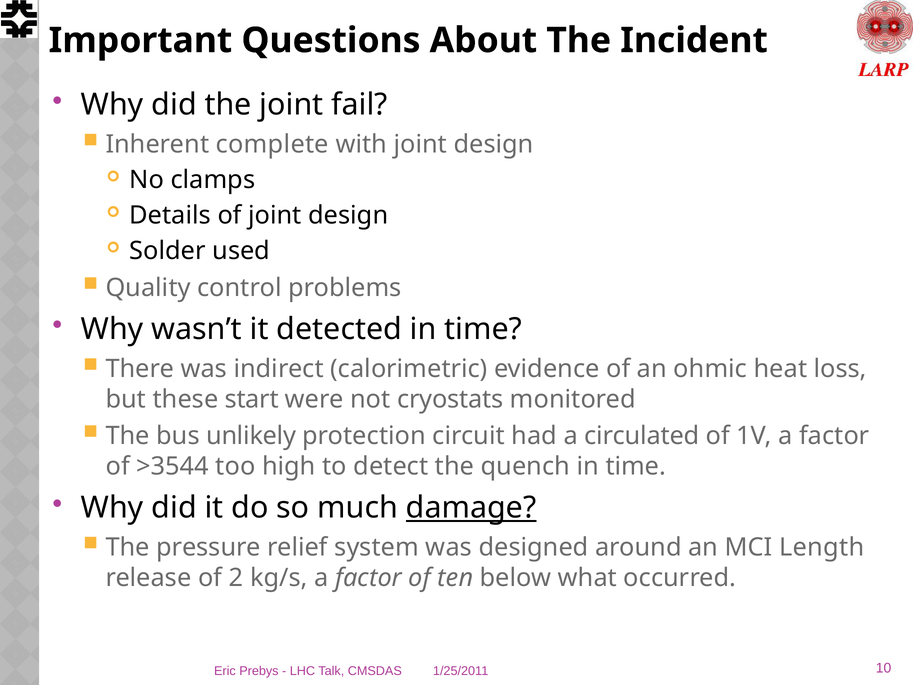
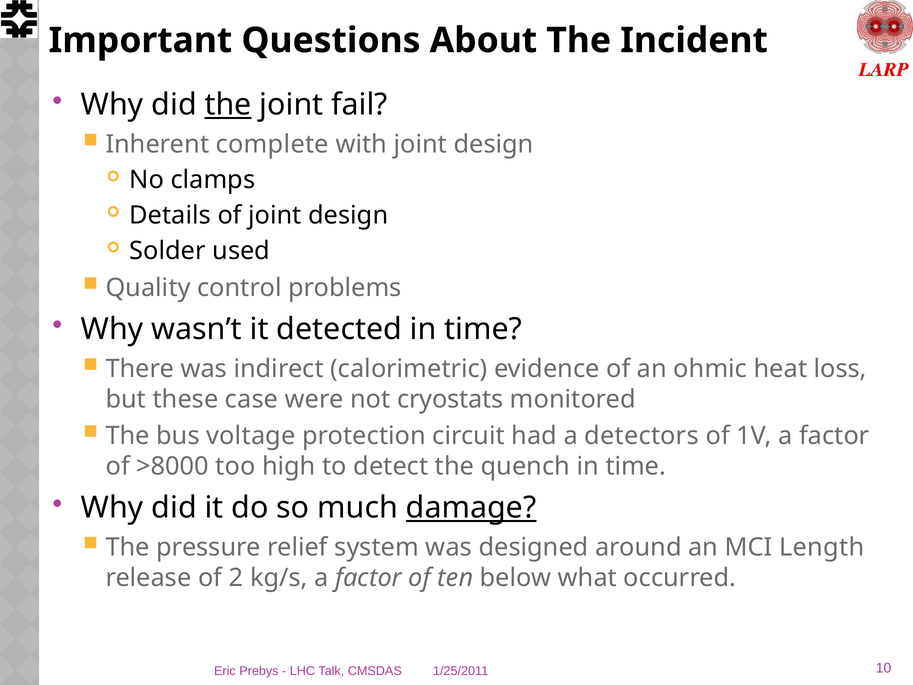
the underline: none -> present (228, 105)
start: start -> case (252, 399)
unlikely: unlikely -> voltage (251, 436)
circulated: circulated -> detectors (642, 436)
>3544: >3544 -> >8000 (173, 466)
